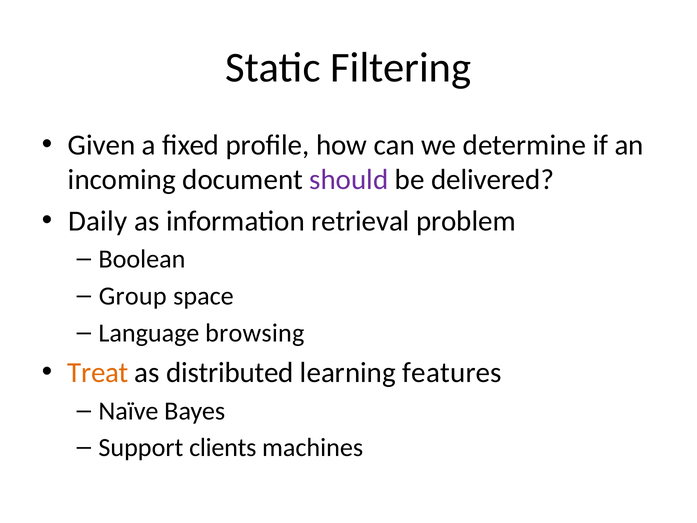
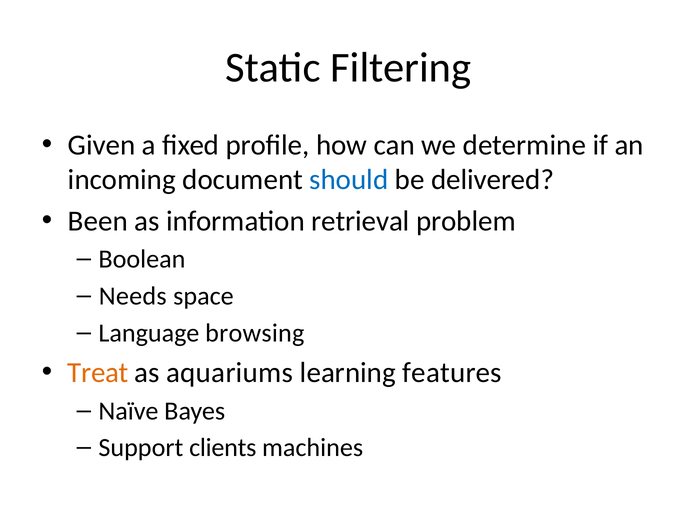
should colour: purple -> blue (349, 180)
Daily: Daily -> Been (98, 221)
Group: Group -> Needs (133, 296)
distributed: distributed -> aquariums (230, 372)
